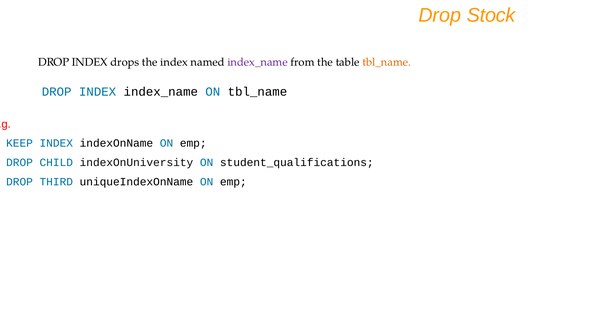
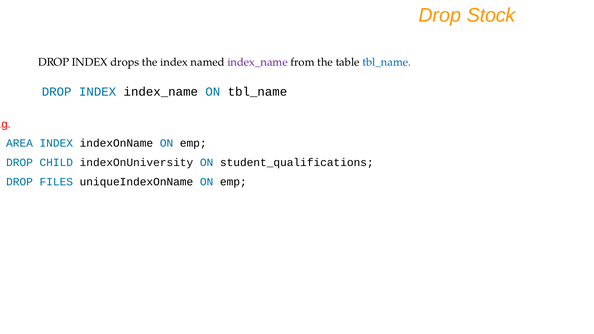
tbl_name colour: orange -> blue (387, 62)
KEEP: KEEP -> AREA (20, 143)
THIRD: THIRD -> FILES (56, 182)
